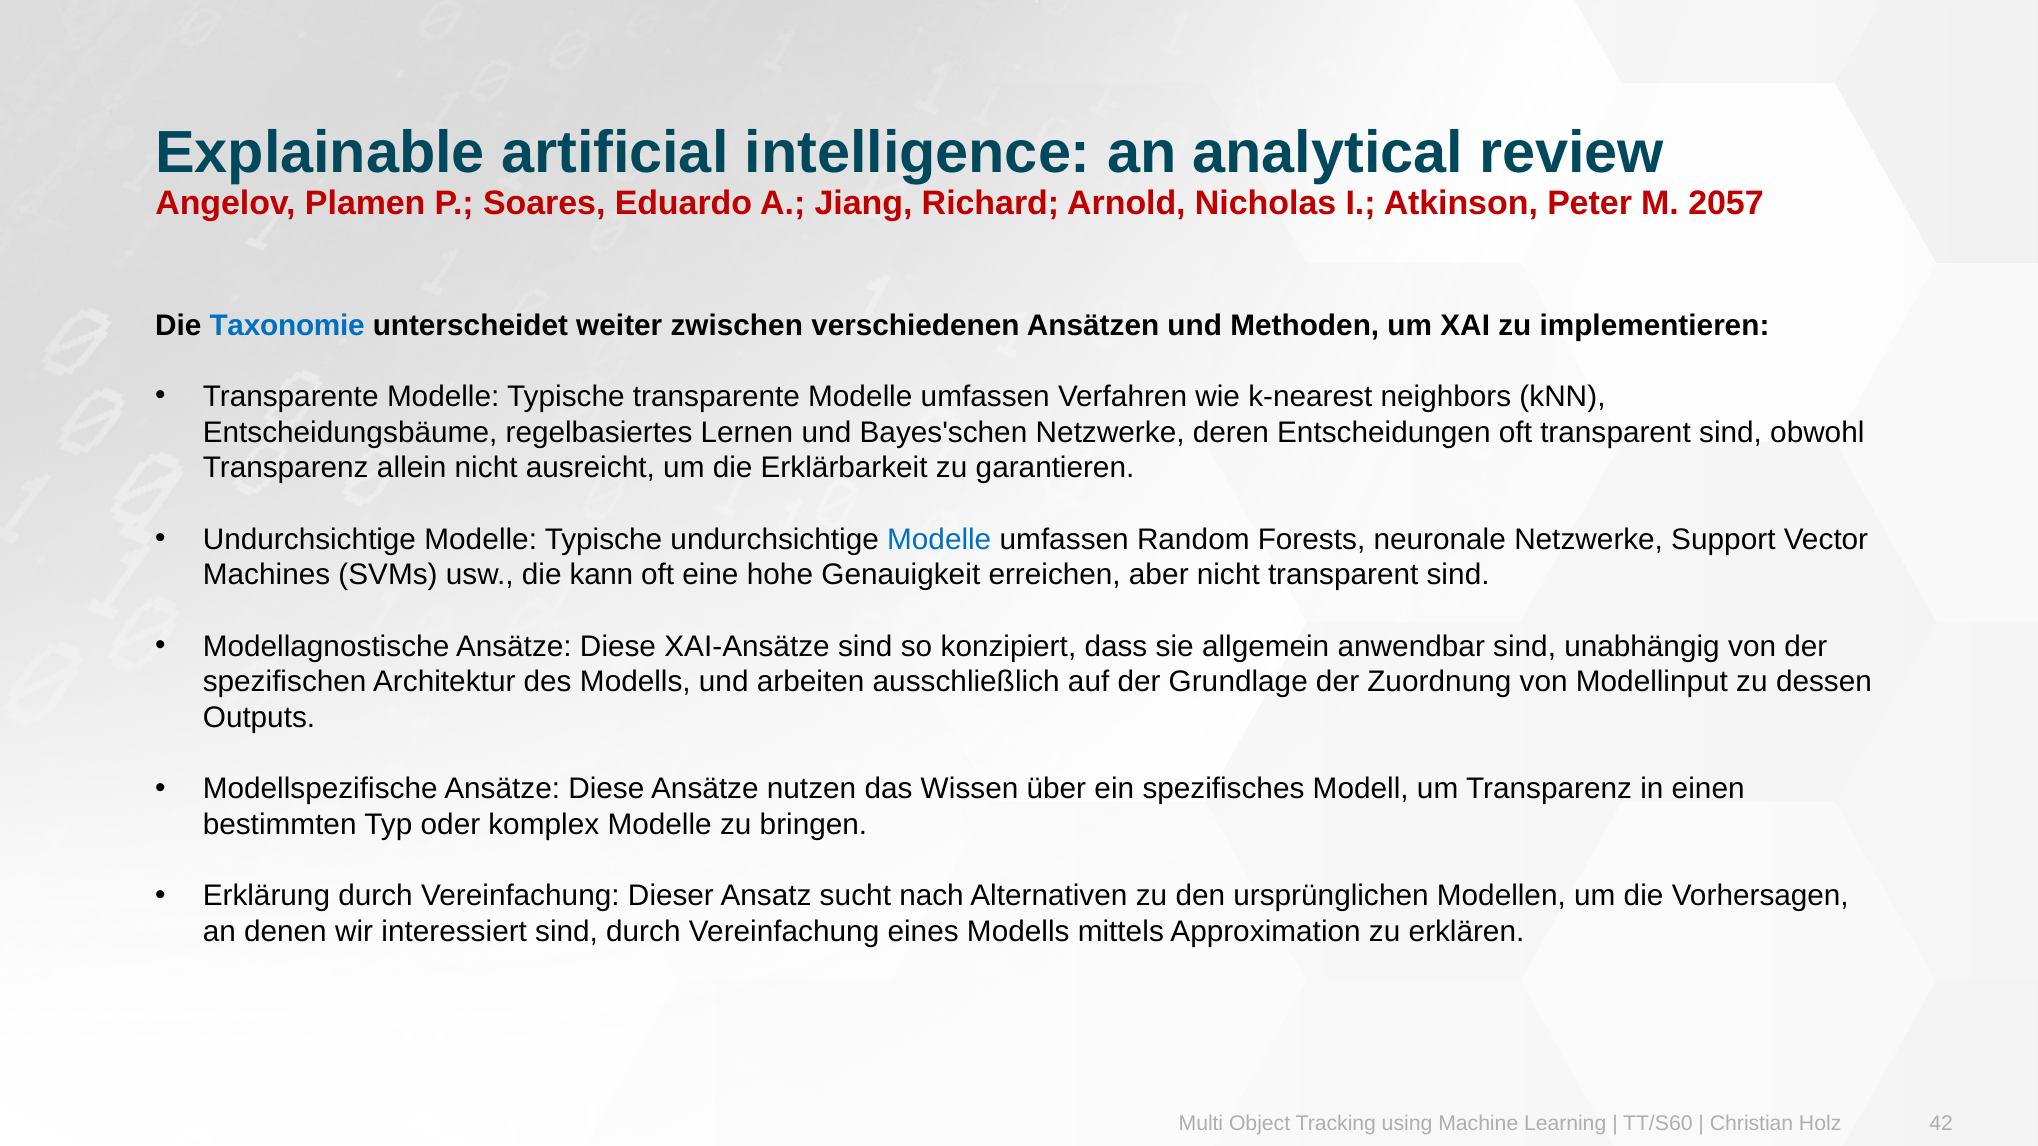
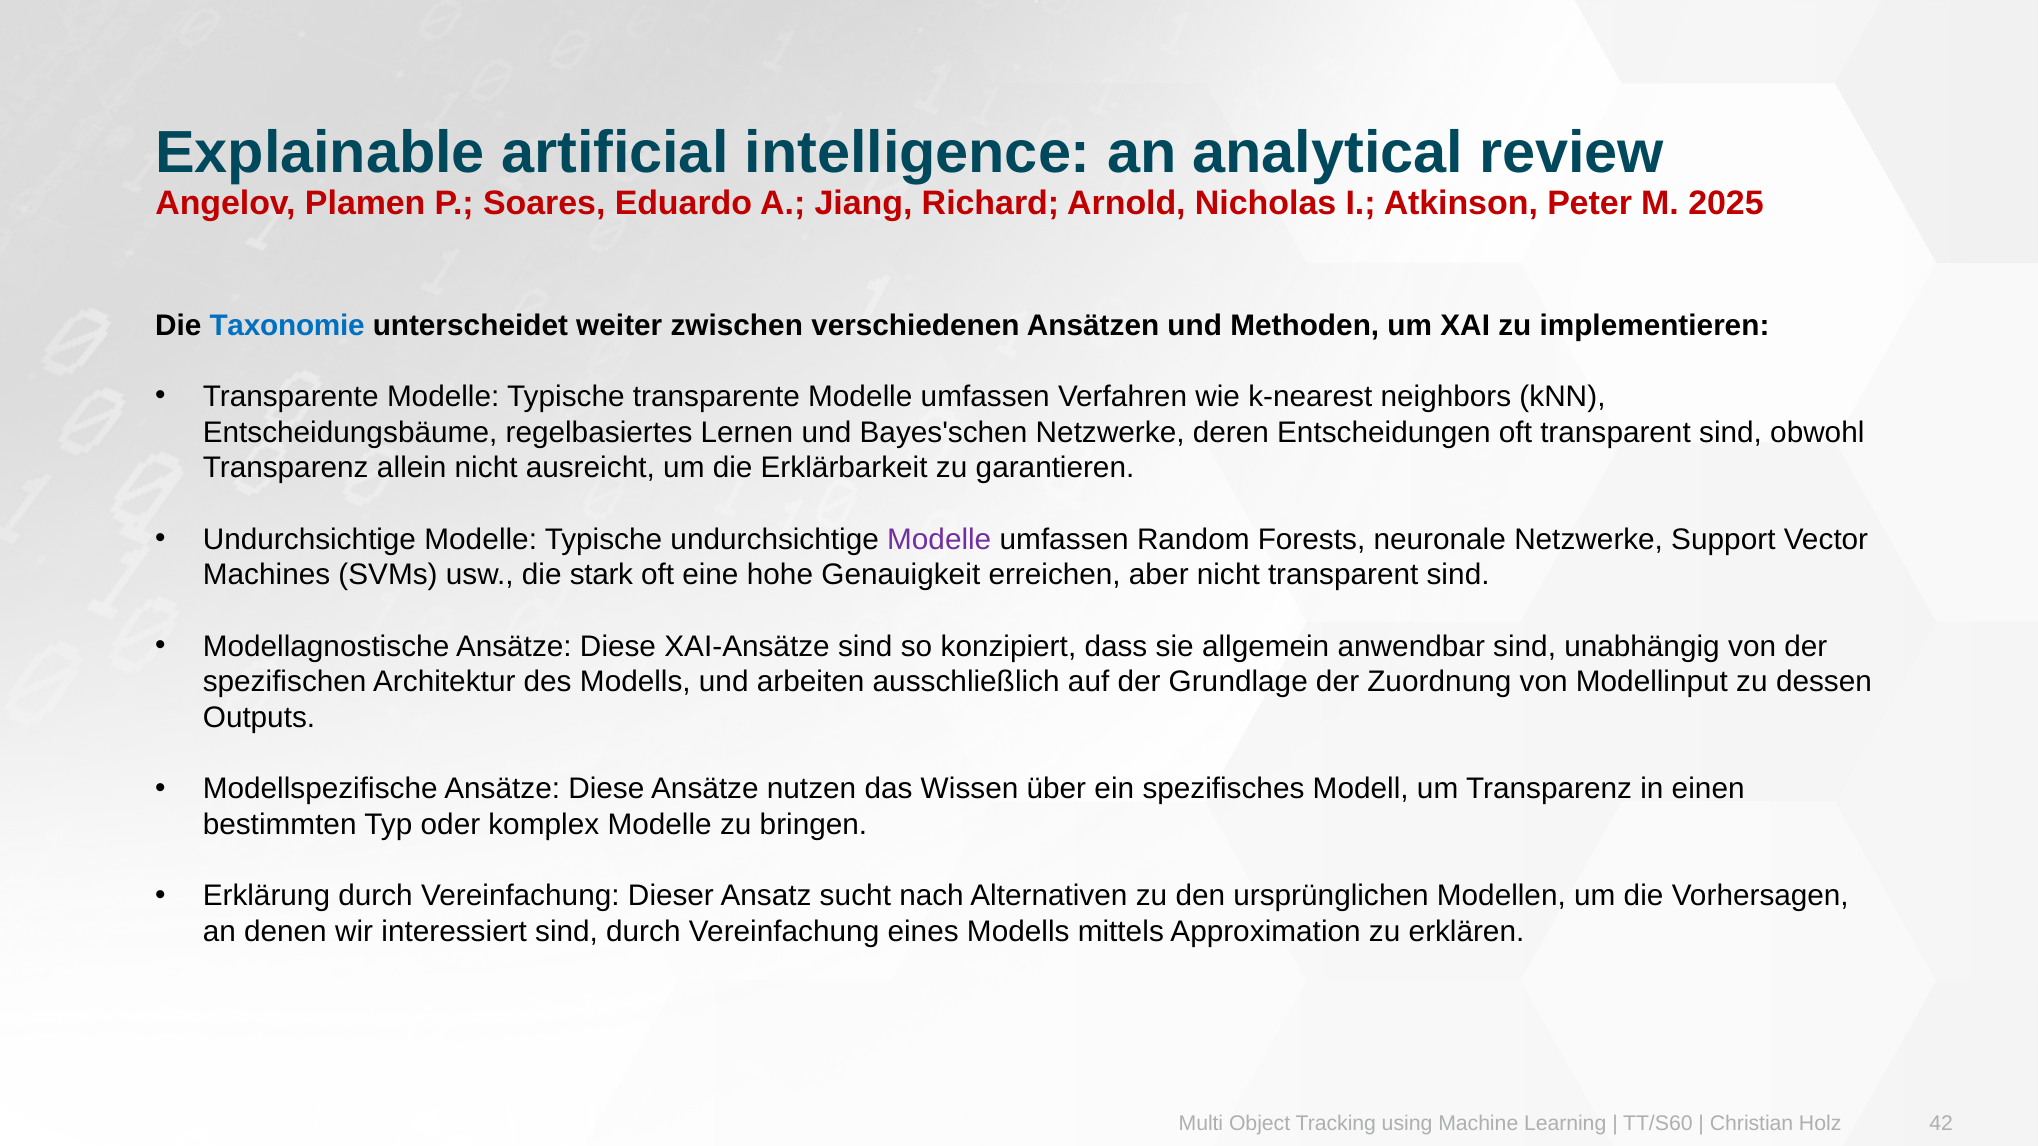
2057: 2057 -> 2025 (1726, 204)
Modelle colour: blue -> purple (939, 539)
kann: kann -> stark (601, 575)
